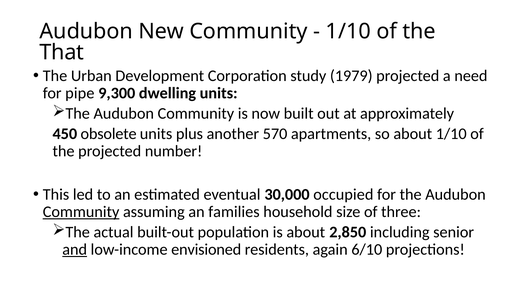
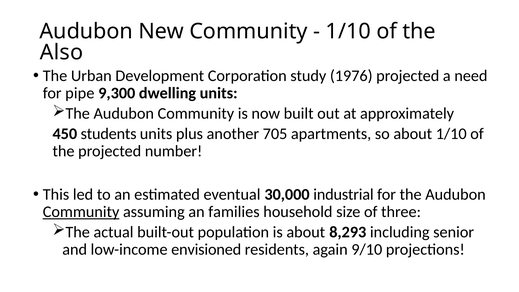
That: That -> Also (62, 52)
1979: 1979 -> 1976 (351, 76)
obsolete: obsolete -> students (109, 134)
570: 570 -> 705 (275, 134)
occupied: occupied -> industrial (343, 194)
2,850: 2,850 -> 8,293 (348, 232)
and underline: present -> none (75, 250)
6/10: 6/10 -> 9/10 (367, 250)
